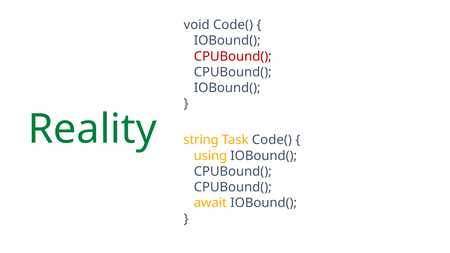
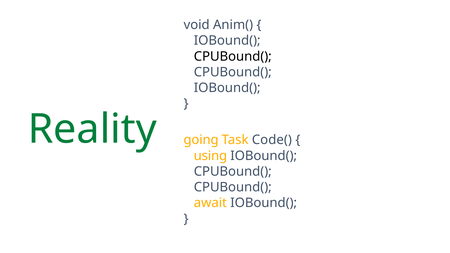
void Code(: Code( -> Anim( (233, 25)
CPUBound( colour: red -> black (233, 56)
string: string -> going (201, 140)
